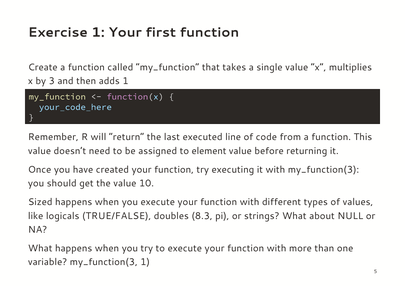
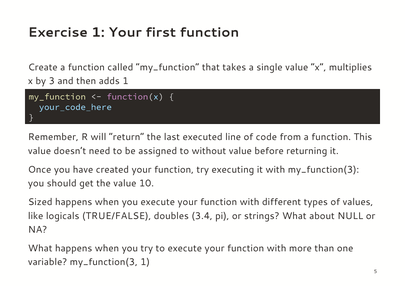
element: element -> without (209, 151)
8.3: 8.3 -> 3.4 (202, 216)
